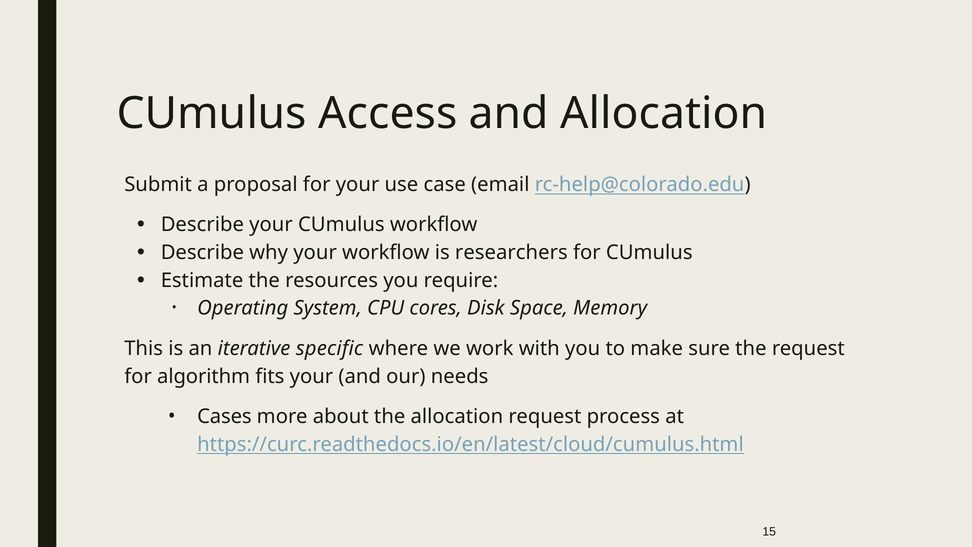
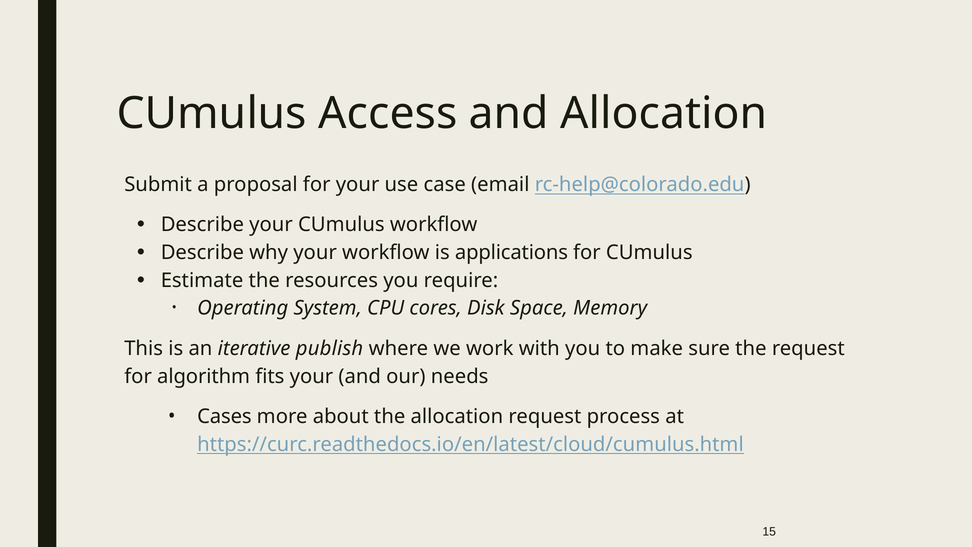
researchers: researchers -> applications (511, 252)
specific: specific -> publish (330, 348)
